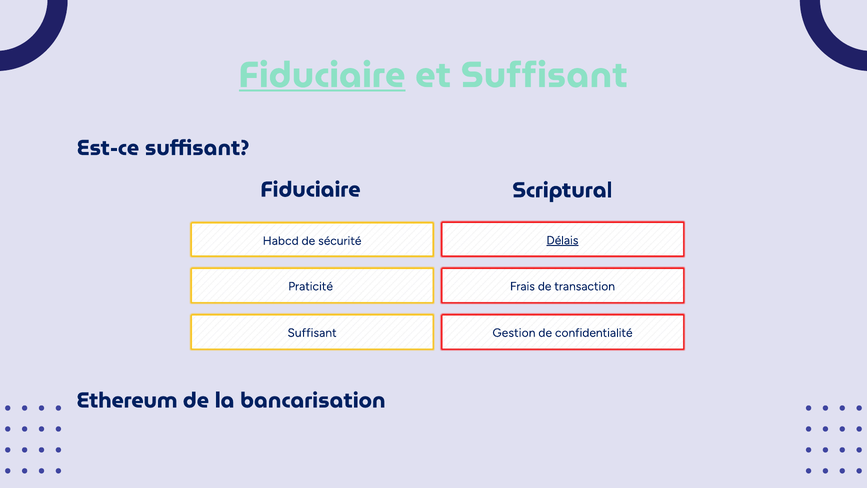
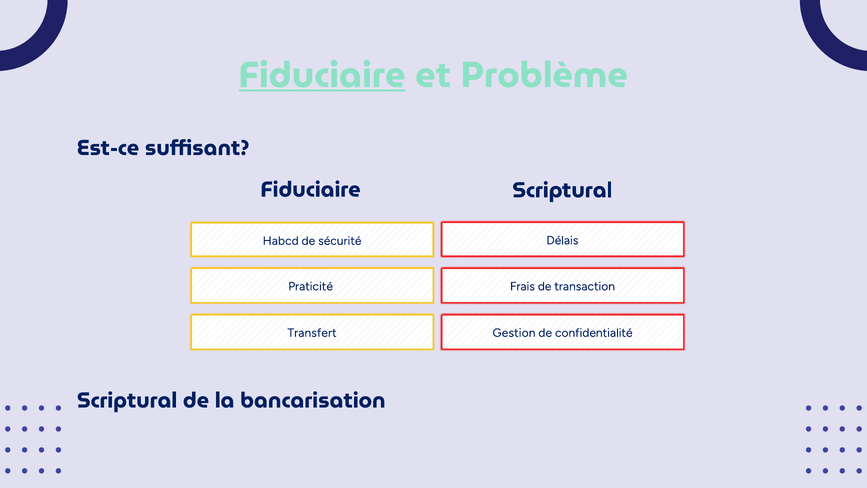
et Suffisant: Suffisant -> Problème (544, 75)
Délais underline: present -> none (562, 240)
Suffisant: Suffisant -> Transfert (312, 333)
Ethereum: Ethereum -> Scriptural (127, 400)
